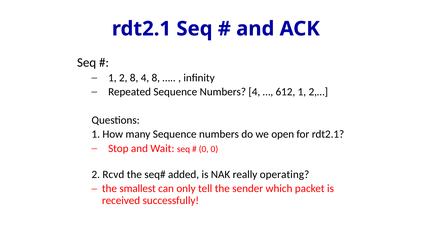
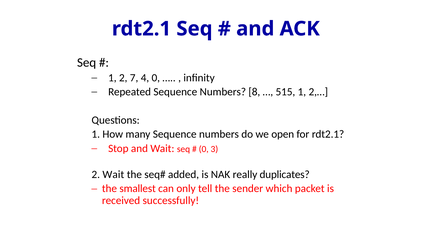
2 8: 8 -> 7 (134, 78)
4 8: 8 -> 0 (156, 78)
Numbers 4: 4 -> 8 (254, 92)
612: 612 -> 515 (285, 92)
0 0: 0 -> 3 (214, 149)
2 Rcvd: Rcvd -> Wait (113, 175)
operating: operating -> duplicates (285, 175)
